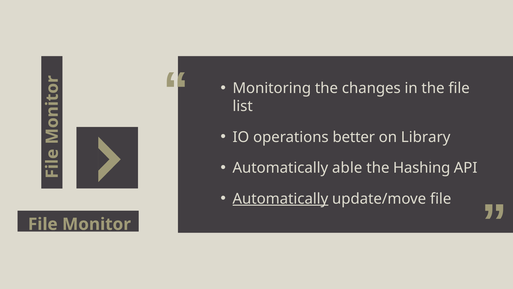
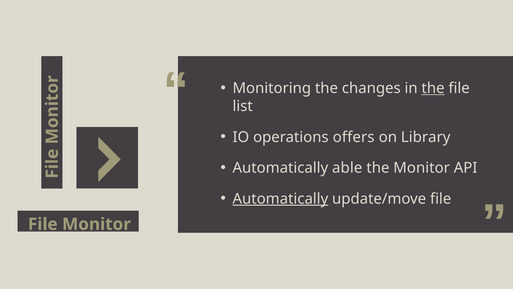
the underline: none -> present (433, 88)
better: better -> offers (354, 137)
the Hashing: Hashing -> Monitor (422, 168)
